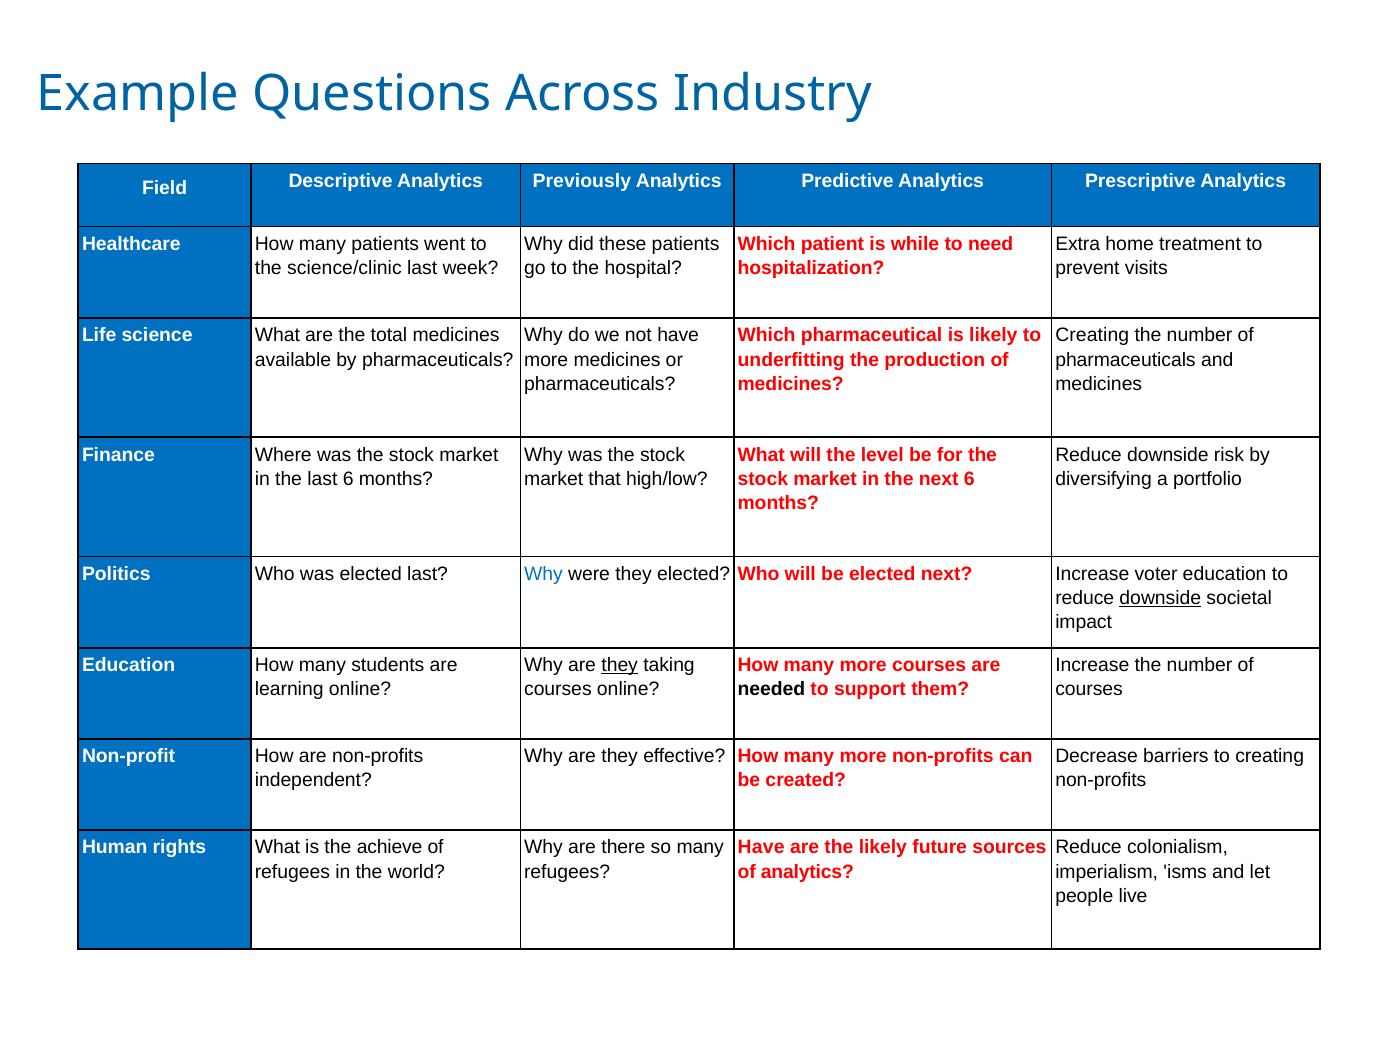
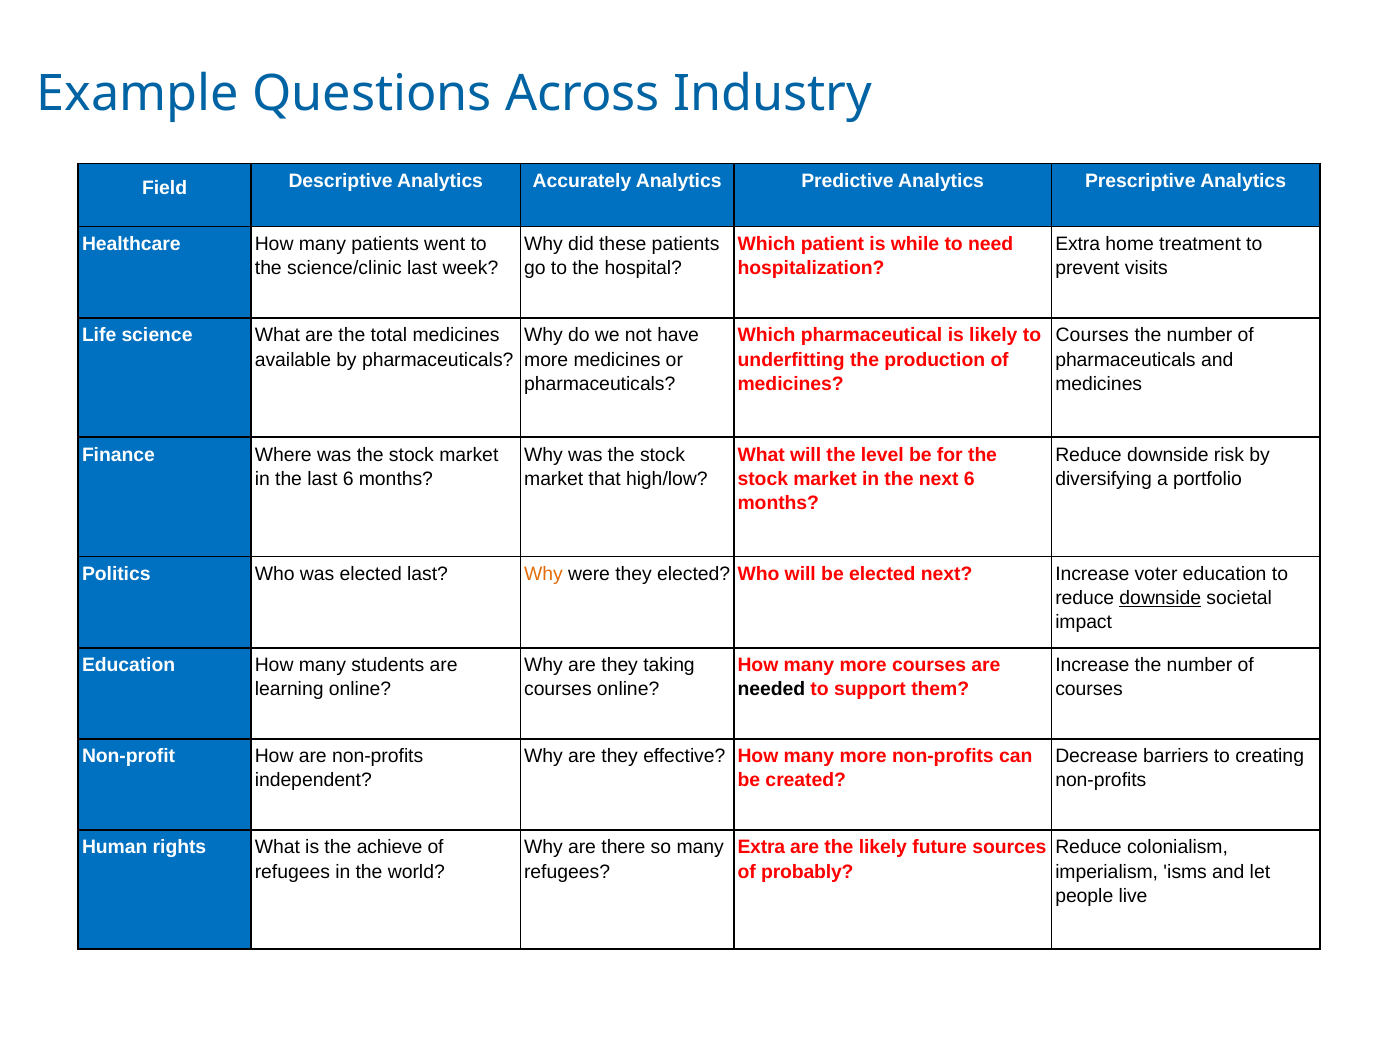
Previously: Previously -> Accurately (582, 181)
Creating: Creating -> Courses (1092, 335)
Why colour: blue -> orange (544, 574)
they underline: present -> none (620, 665)
Have: Have -> Extra (761, 847)
of analytics: analytics -> probably (807, 871)
